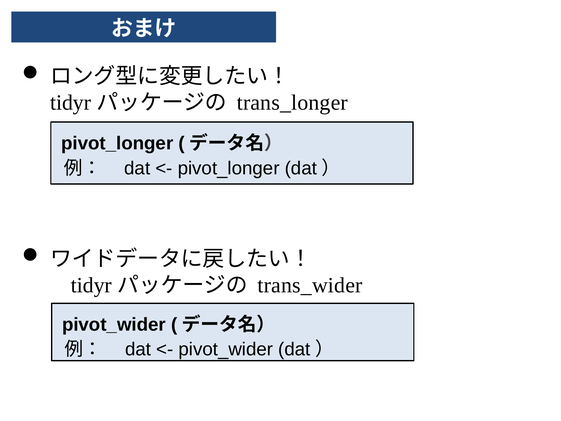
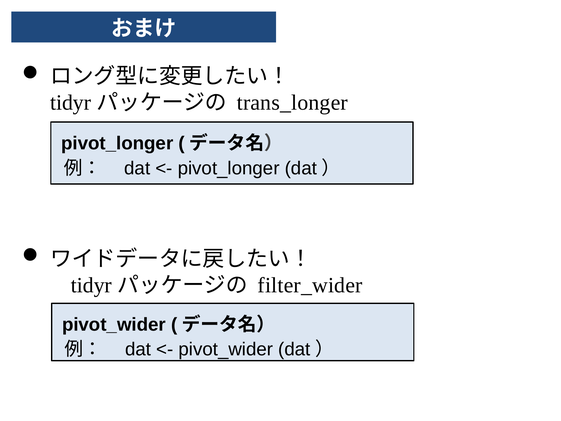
trans_wider: trans_wider -> filter_wider (310, 285)
